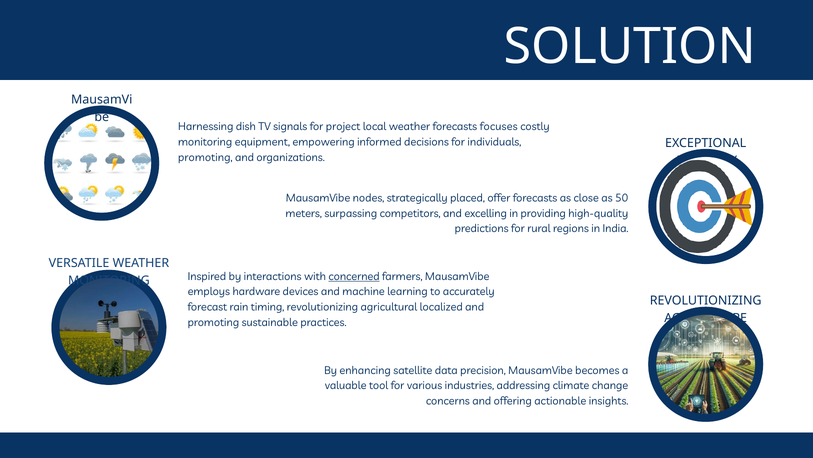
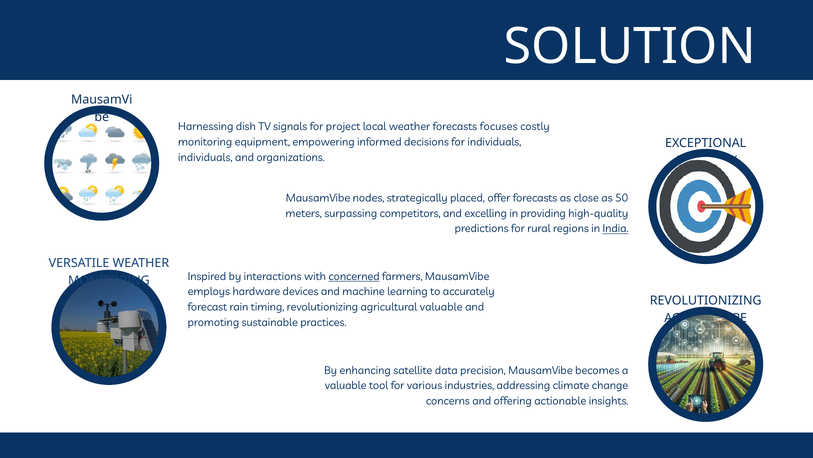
promoting: promoting -> individuals (205, 157)
India underline: none -> present (615, 229)
agricultural localized: localized -> valuable (441, 307)
